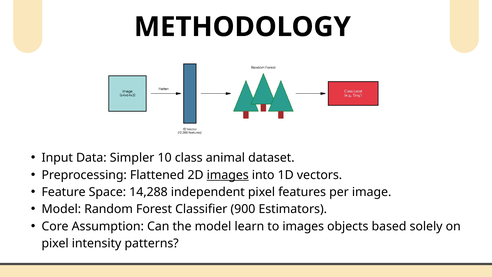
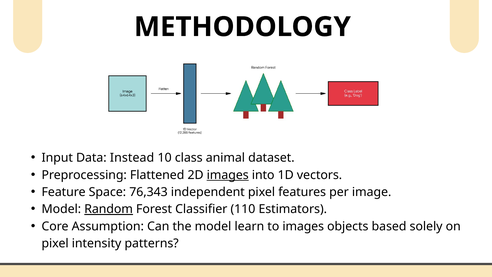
Simpler: Simpler -> Instead (132, 158)
14,288: 14,288 -> 76,343 (148, 192)
Random underline: none -> present (109, 209)
900: 900 -> 110 (243, 209)
